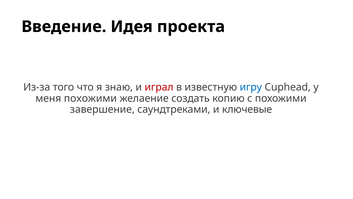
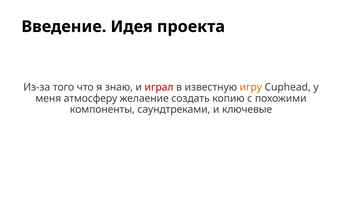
игру colour: blue -> orange (251, 87)
меня похожими: похожими -> атмосферу (90, 98)
завершение: завершение -> компоненты (102, 109)
